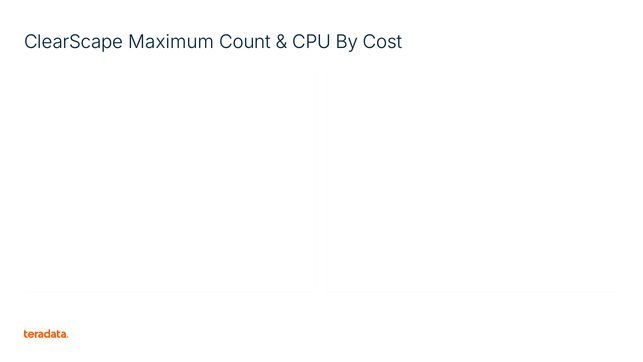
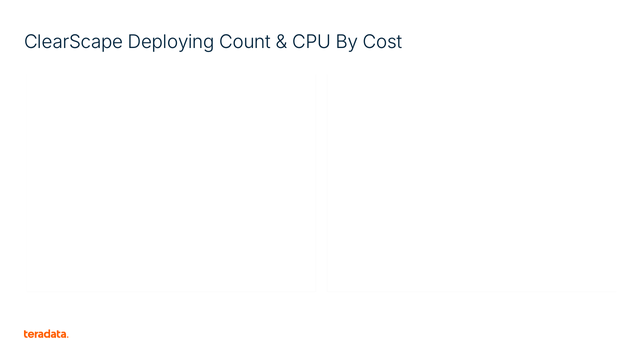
Maximum: Maximum -> Deploying (171, 42)
